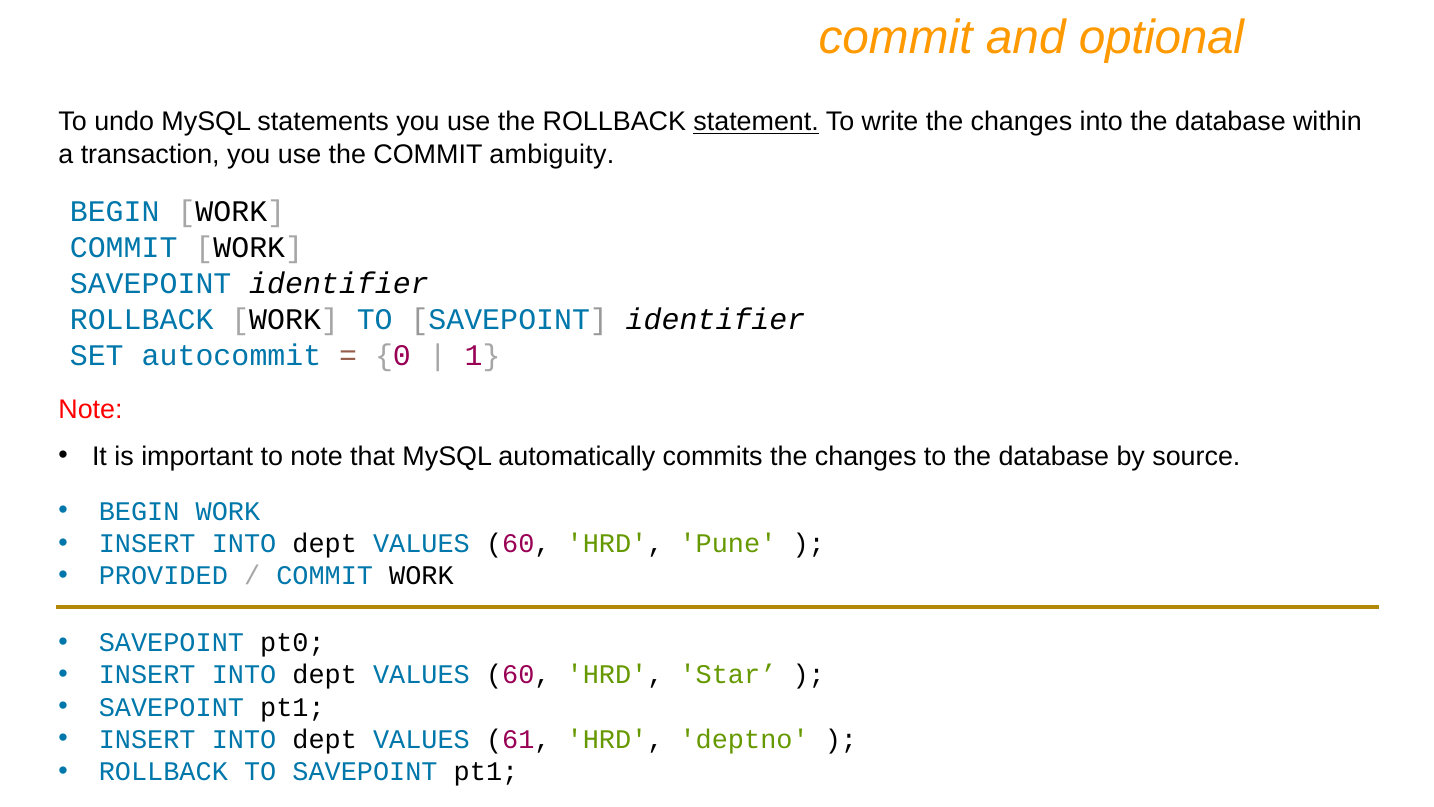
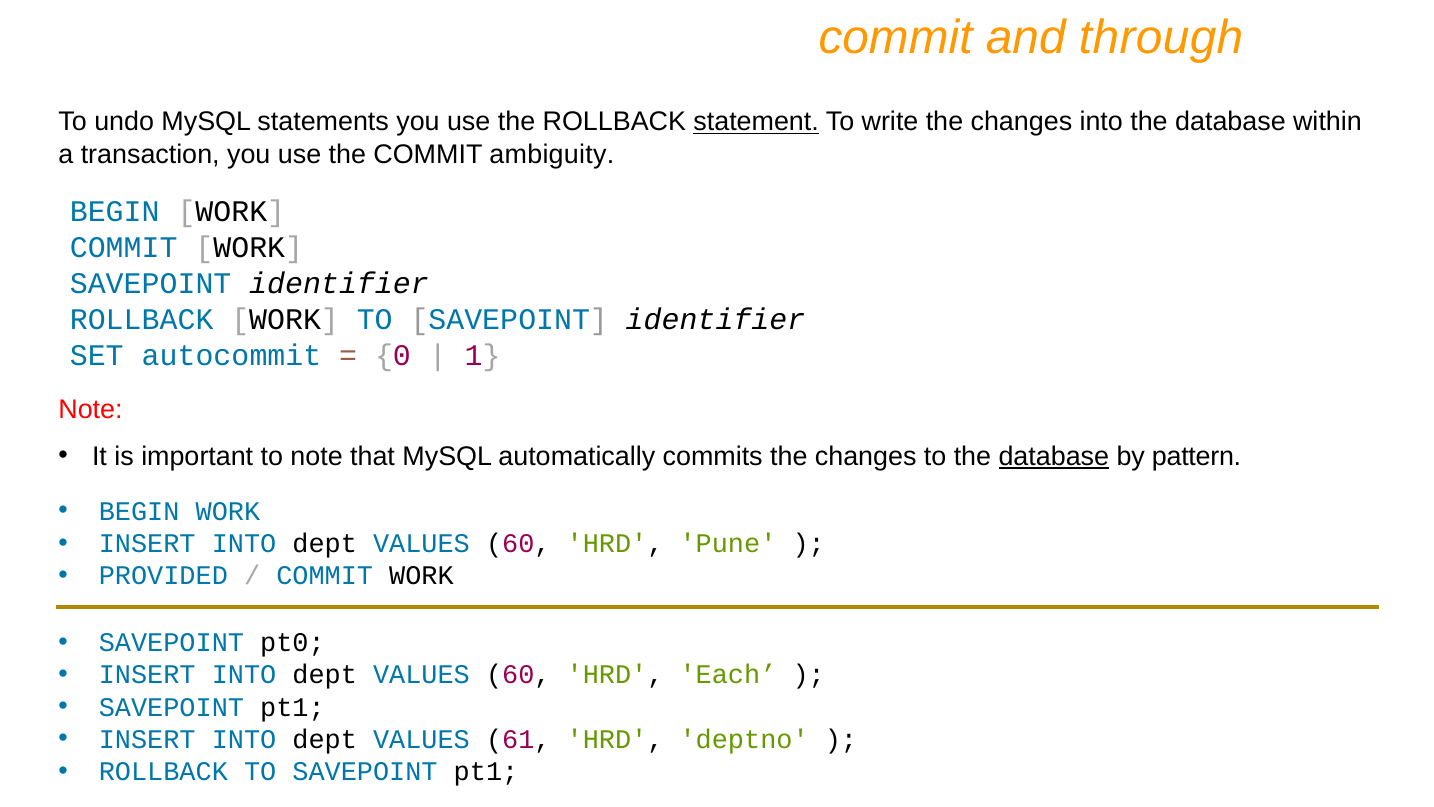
optional: optional -> through (1161, 37)
database underline: none -> present (1054, 456)
source: source -> pattern (1197, 456)
Star: Star -> Each (728, 675)
